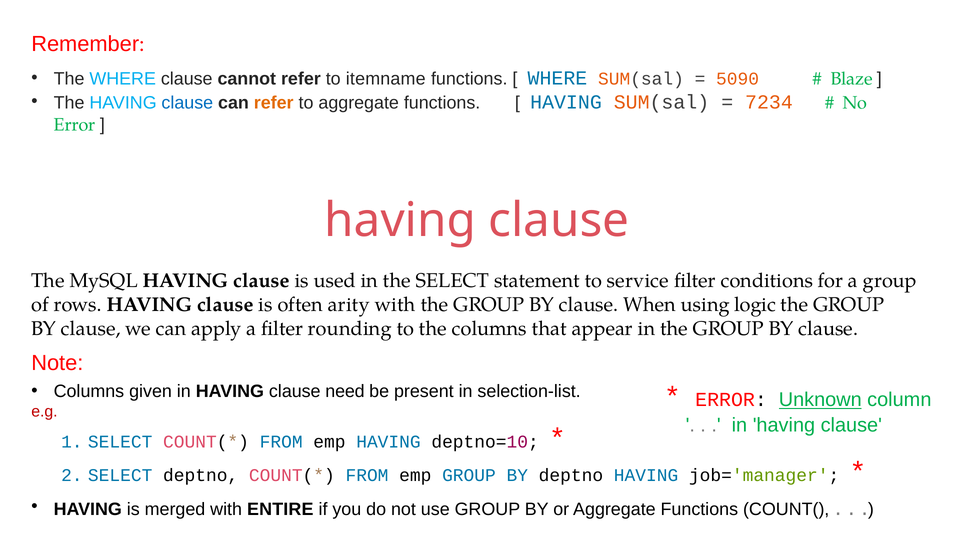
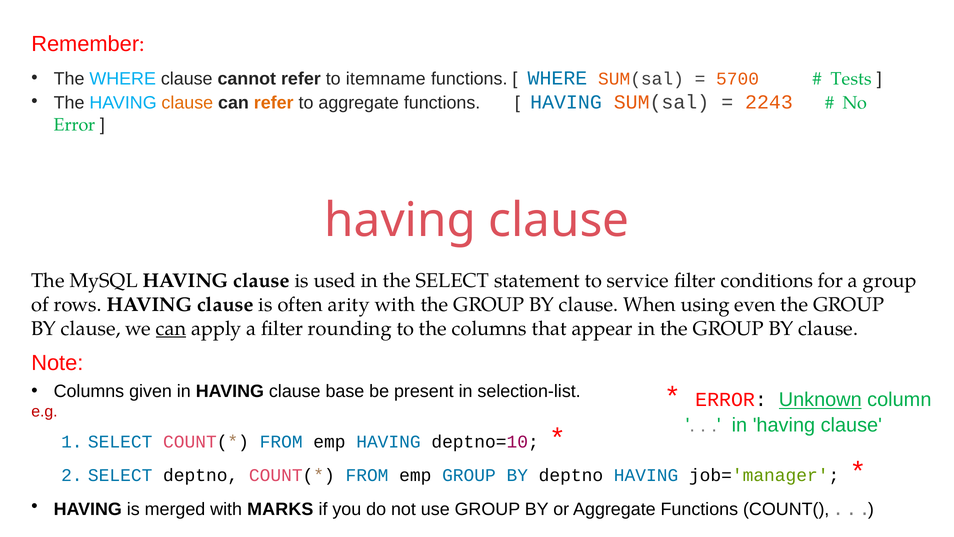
5090: 5090 -> 5700 (738, 79)
Blaze: Blaze -> Tests (851, 79)
clause colour: blue -> orange (187, 103)
7234: 7234 -> 2243 (769, 102)
logic: logic -> even (755, 304)
can underline: none -> present (171, 328)
need: need -> base (345, 391)
ENTIRE: ENTIRE -> MARKS (280, 509)
